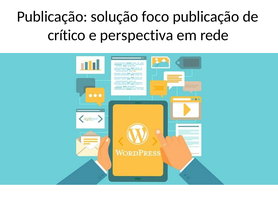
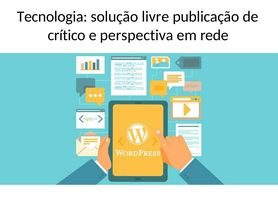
Publicação: Publicação -> Tecnologia (52, 17)
foco: foco -> livre (155, 17)
